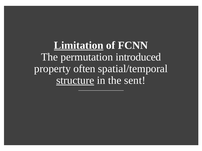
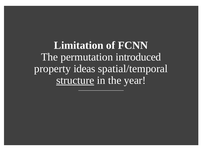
Limitation underline: present -> none (79, 45)
often: often -> ideas (84, 69)
sent: sent -> year (135, 80)
